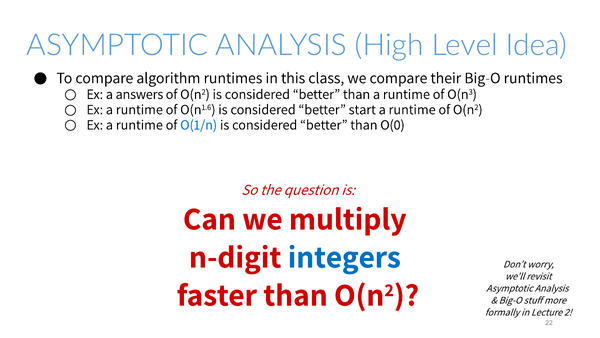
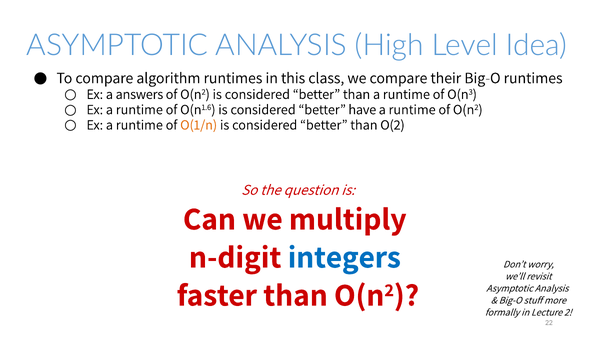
start: start -> have (362, 109)
O(1/n colour: blue -> orange (199, 125)
O(0: O(0 -> O(2 (392, 125)
